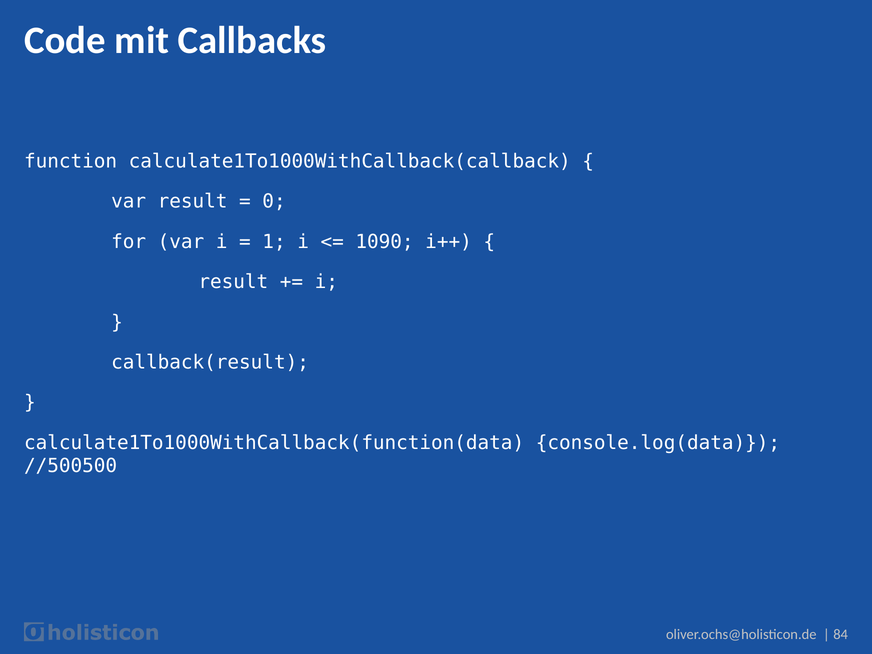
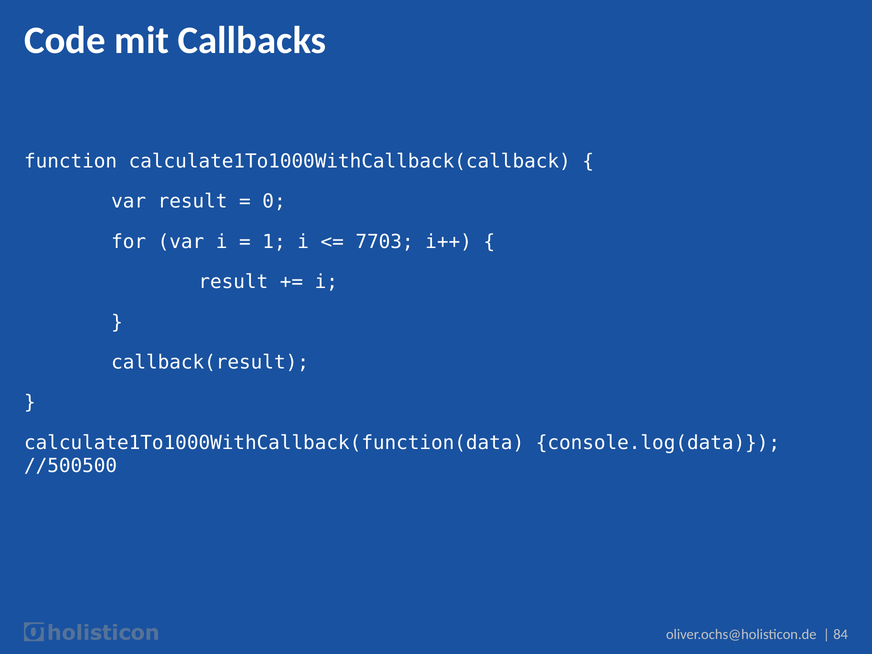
1090: 1090 -> 7703 (385, 242)
